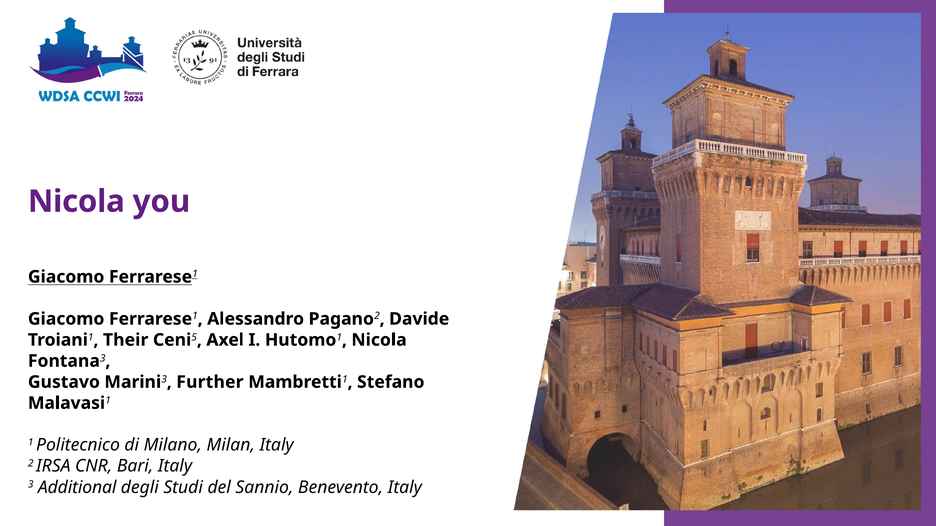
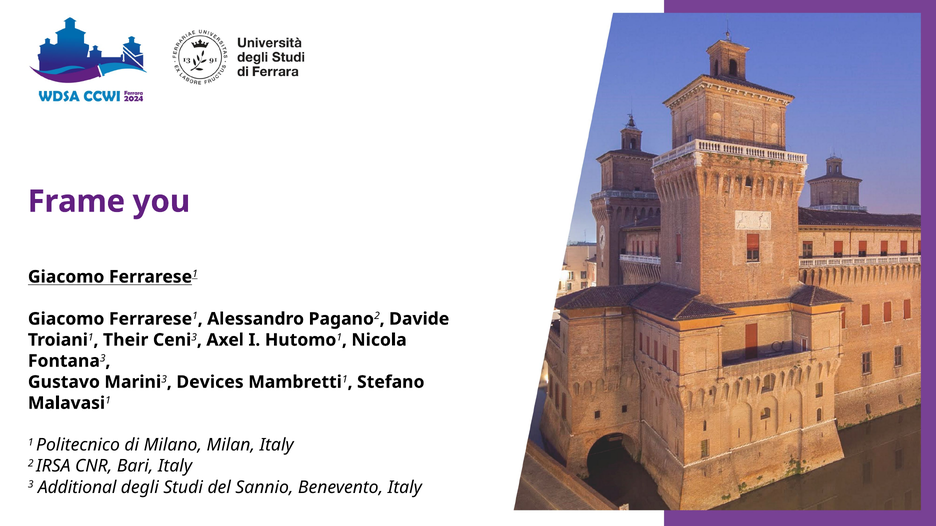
Nicola: Nicola -> Frame (76, 202)
5: 5 -> 3 (194, 338)
Further: Further -> Devices (210, 382)
